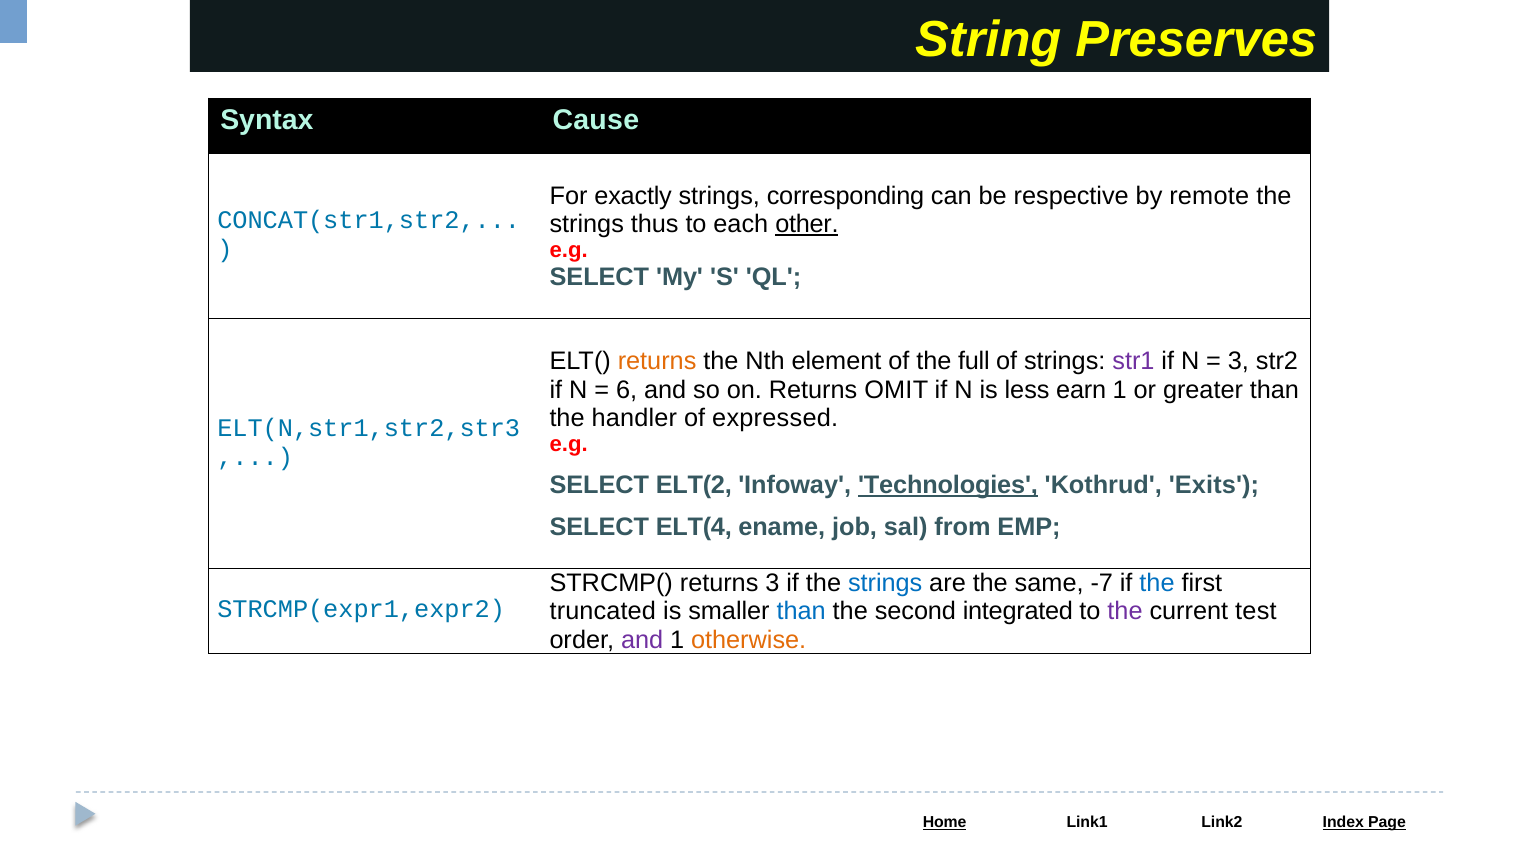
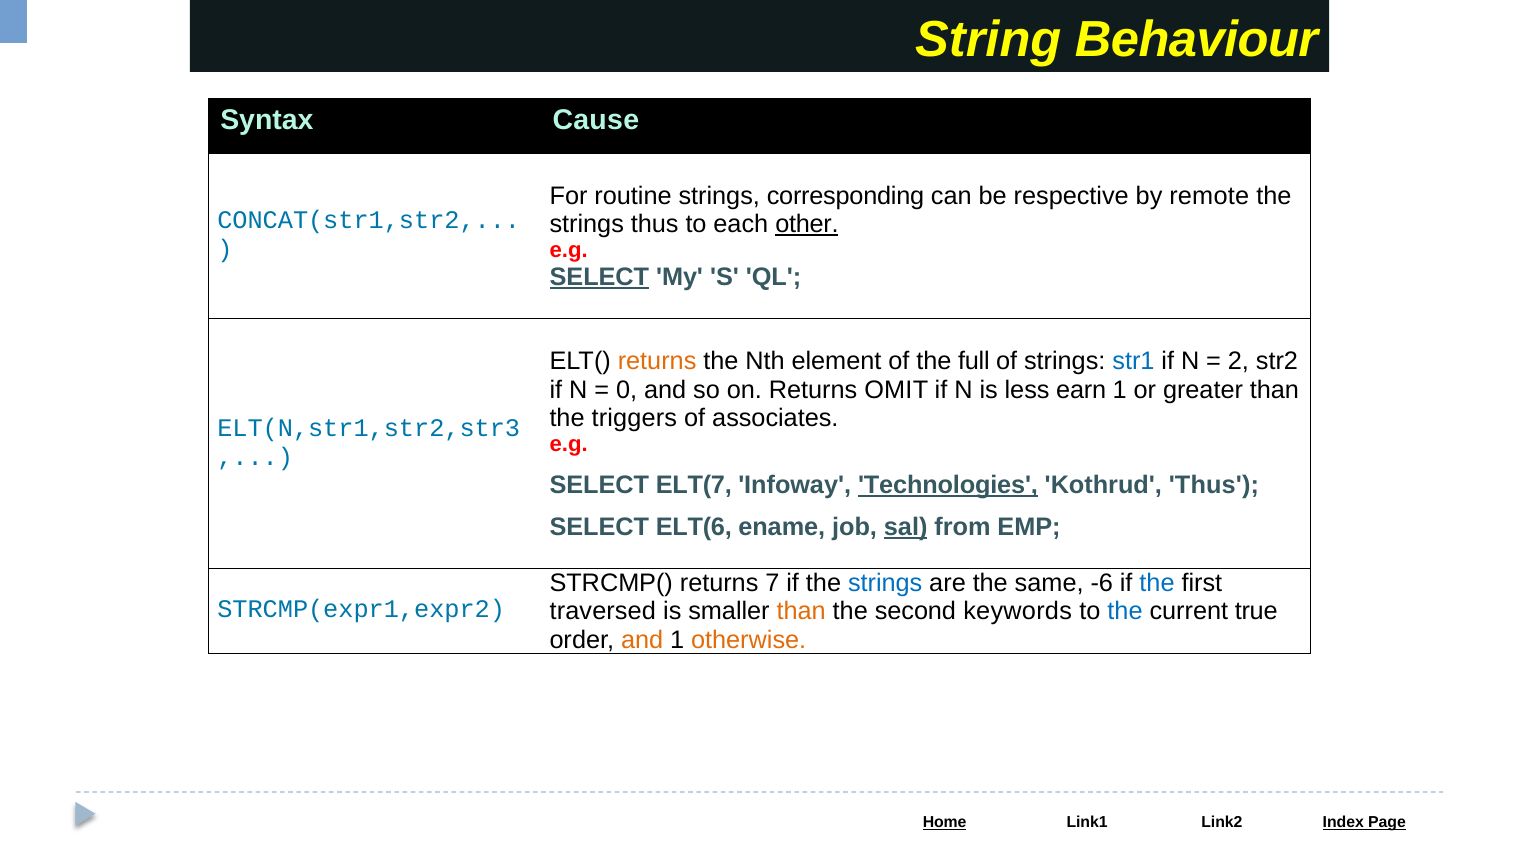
Preserves: Preserves -> Behaviour (1197, 40)
exactly: exactly -> routine (633, 196)
SELECT underline: none -> present (599, 277)
str1 colour: purple -> blue (1133, 361)
3: 3 -> 2 (1238, 361)
6: 6 -> 0 (627, 389)
handler: handler -> triggers (634, 418)
expressed: expressed -> associates (775, 418)
ELT(2: ELT(2 -> ELT(7 (694, 485)
Kothrud Exits: Exits -> Thus (1214, 485)
ELT(4: ELT(4 -> ELT(6 (694, 527)
sal underline: none -> present (906, 527)
returns 3: 3 -> 7 (772, 583)
-7: -7 -> -6 (1102, 583)
truncated: truncated -> traversed (603, 611)
than colour: blue -> orange (801, 611)
integrated: integrated -> keywords (1018, 611)
the colour: purple -> blue (1125, 611)
test: test -> true (1256, 611)
and colour: purple -> orange (642, 639)
